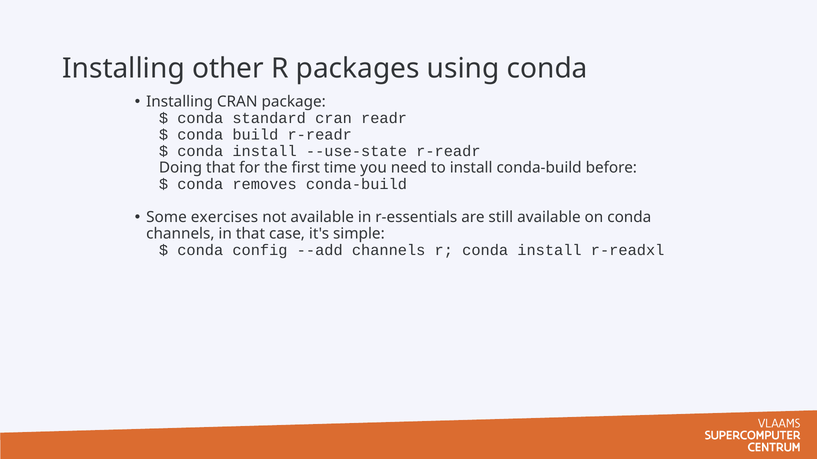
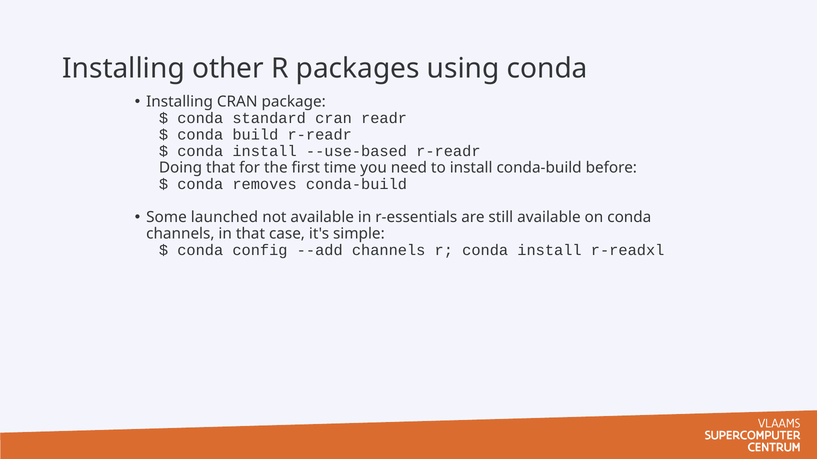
--use-state: --use-state -> --use-based (356, 151)
exercises: exercises -> launched (224, 218)
